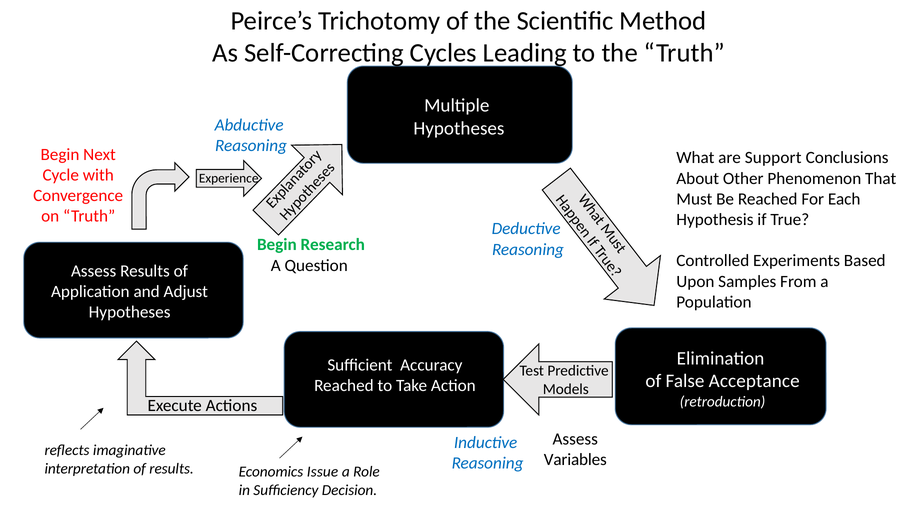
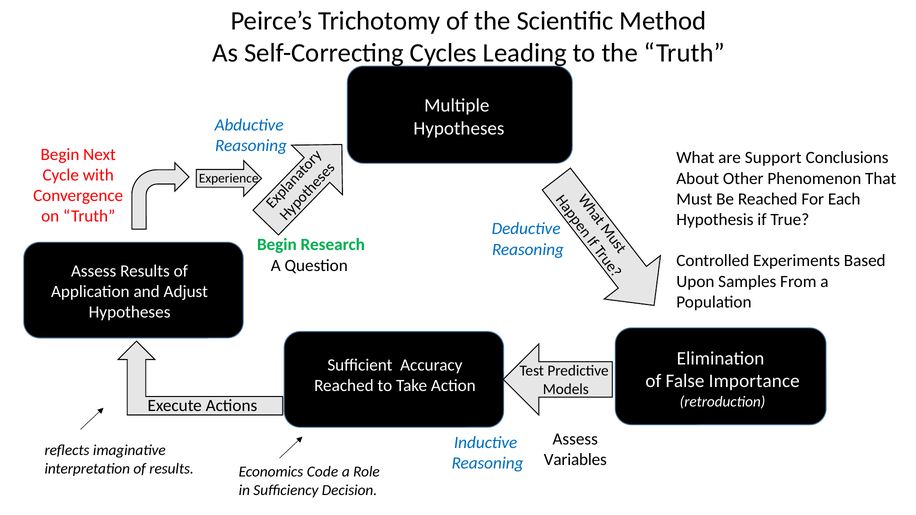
Acceptance: Acceptance -> Importance (754, 381)
Issue: Issue -> Code (323, 472)
